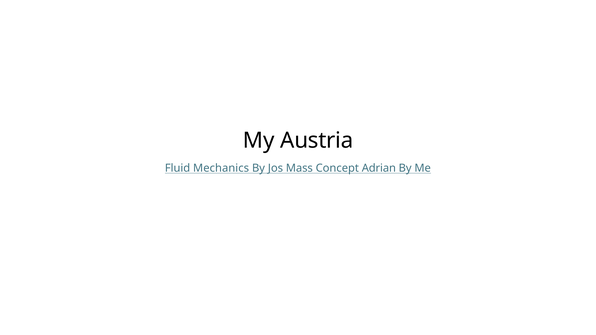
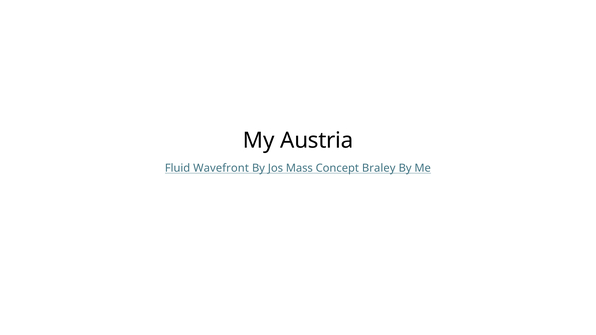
Mechanics: Mechanics -> Wavefront (221, 168)
Adrian: Adrian -> Braley (379, 168)
